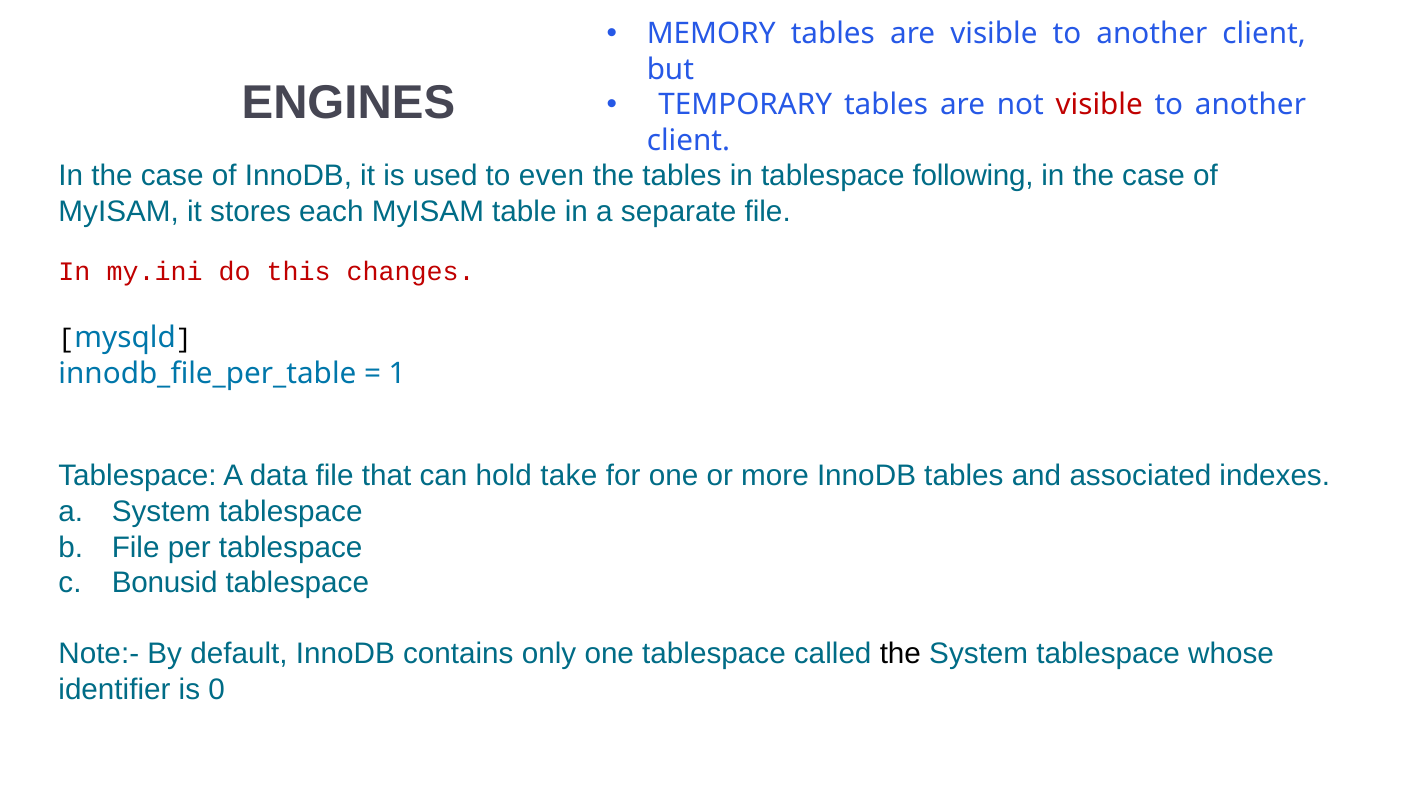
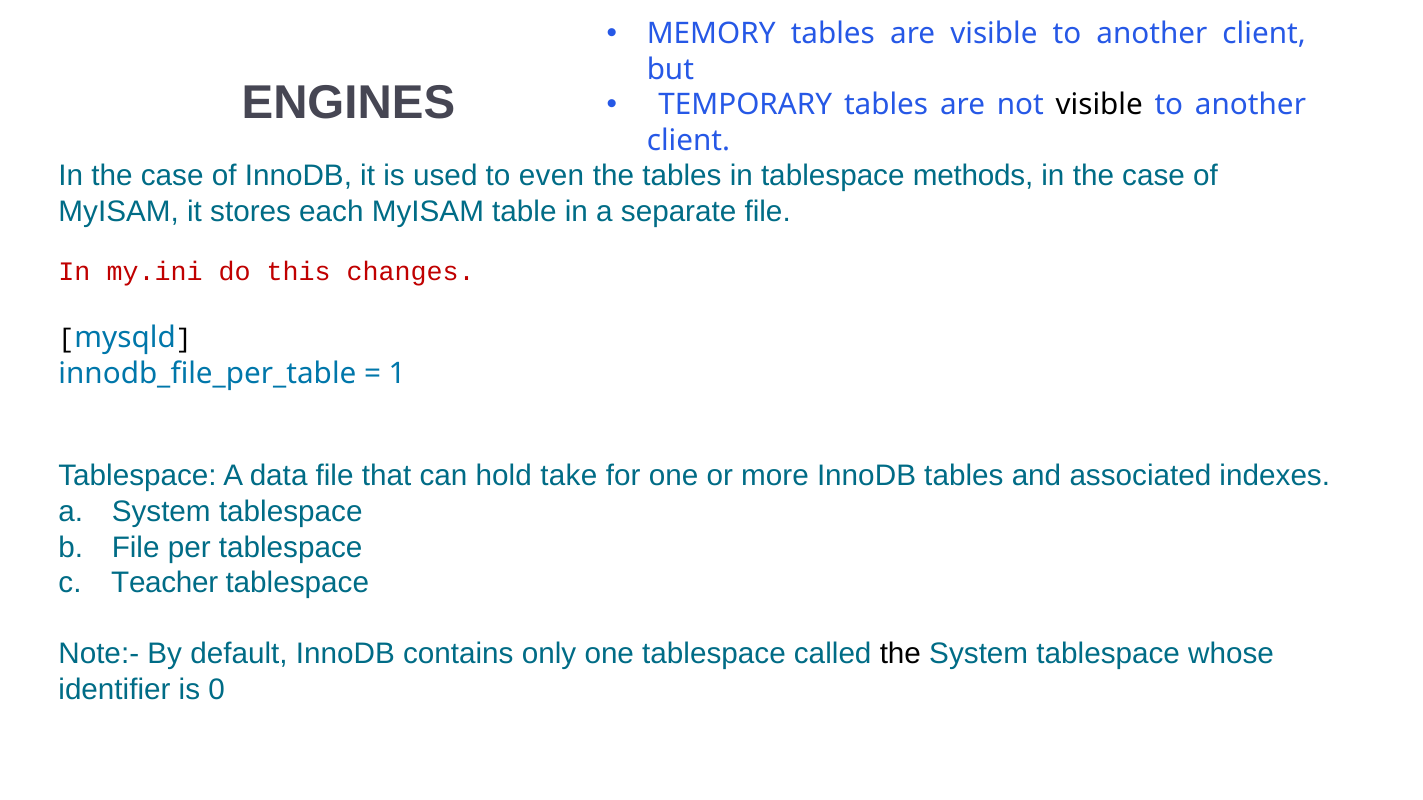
visible colour: red -> black (1099, 105)
following: following -> methods (973, 176)
Bonusid: Bonusid -> Teacher (165, 583)
